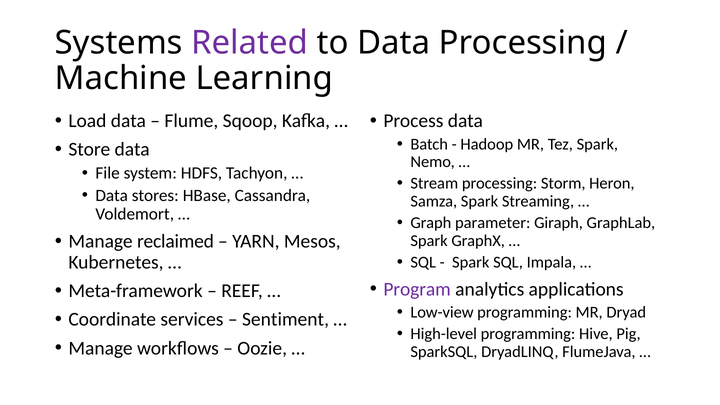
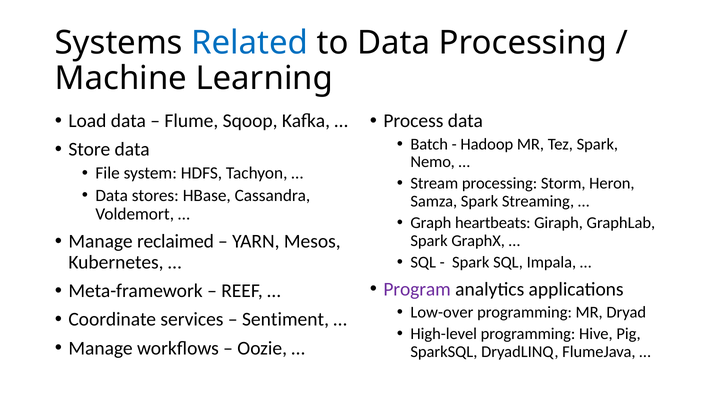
Related colour: purple -> blue (250, 43)
parameter: parameter -> heartbeats (493, 223)
Low-view: Low-view -> Low-over (442, 312)
